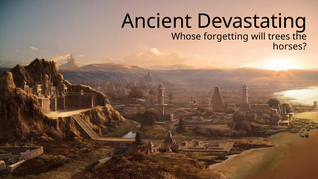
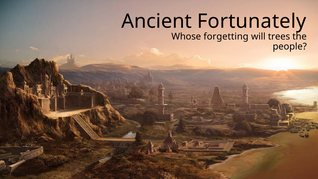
Devastating: Devastating -> Fortunately (252, 21)
horses: horses -> people (290, 46)
